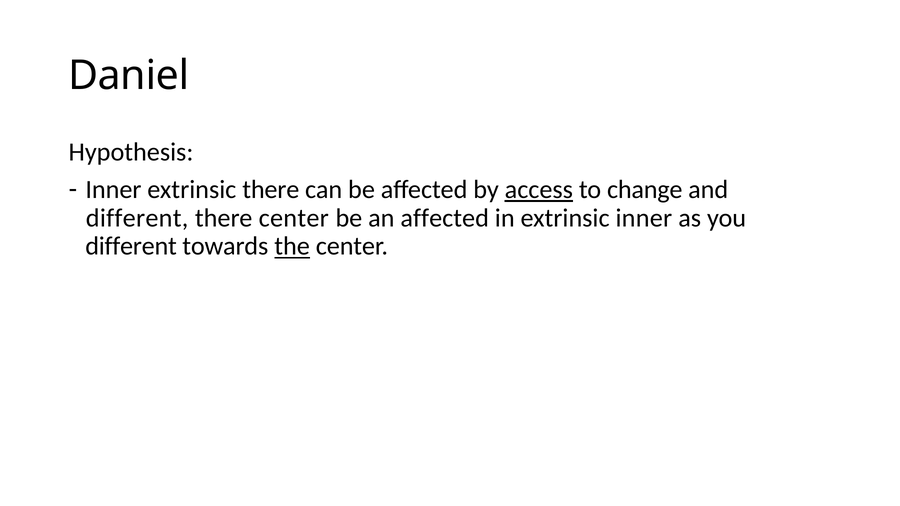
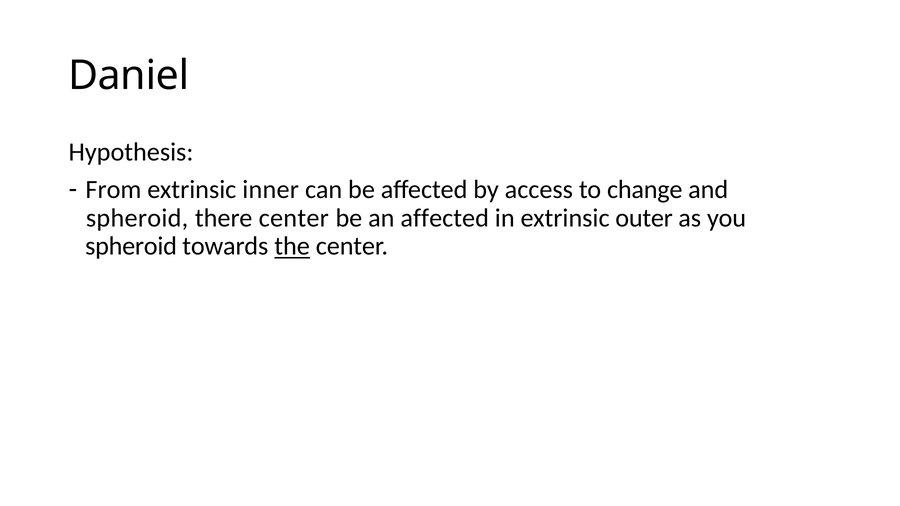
Inner: Inner -> From (113, 190)
extrinsic there: there -> inner (271, 190)
access underline: present -> none (539, 190)
different: different -> spheroid (137, 218)
extrinsic inner: inner -> outer (644, 218)
different: different -> spheroid (131, 246)
